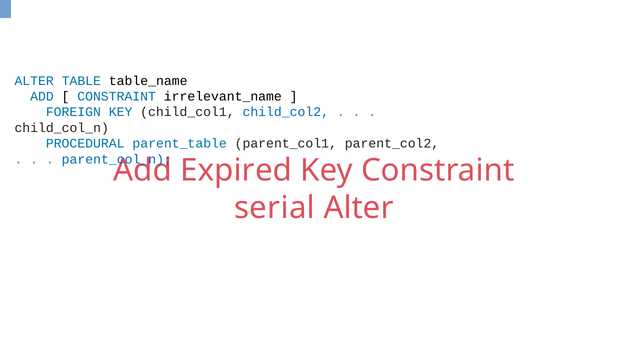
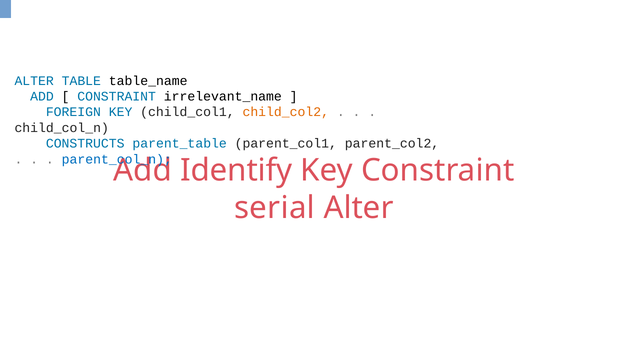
child_col2 colour: blue -> orange (286, 112)
PROCEDURAL: PROCEDURAL -> CONSTRUCTS (85, 144)
Expired: Expired -> Identify (236, 170)
